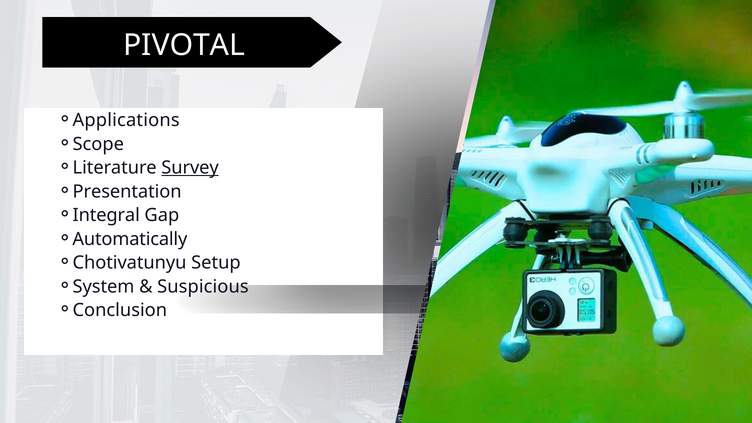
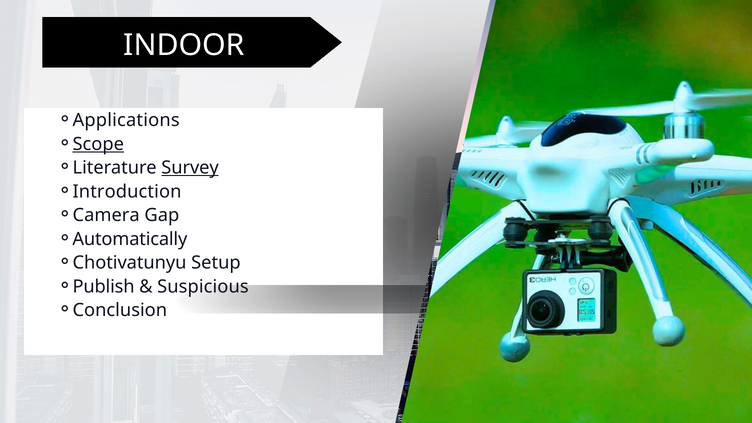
PIVOTAL: PIVOTAL -> INDOOR (184, 45)
Scope underline: none -> present (98, 144)
Presentation: Presentation -> Introduction (127, 192)
Integral: Integral -> Camera (106, 215)
System: System -> Publish (104, 286)
